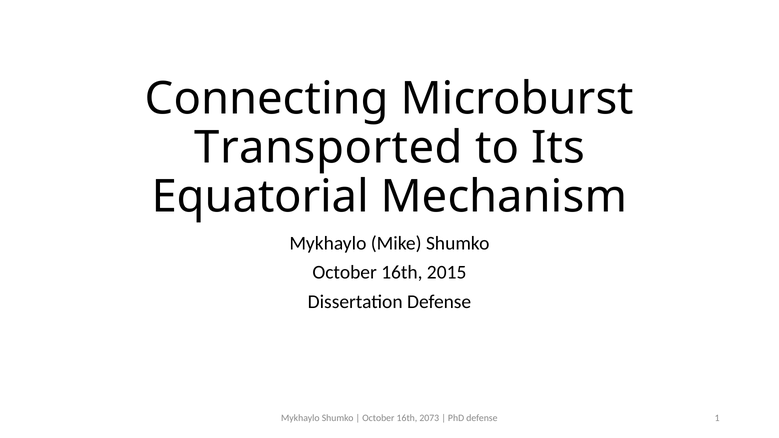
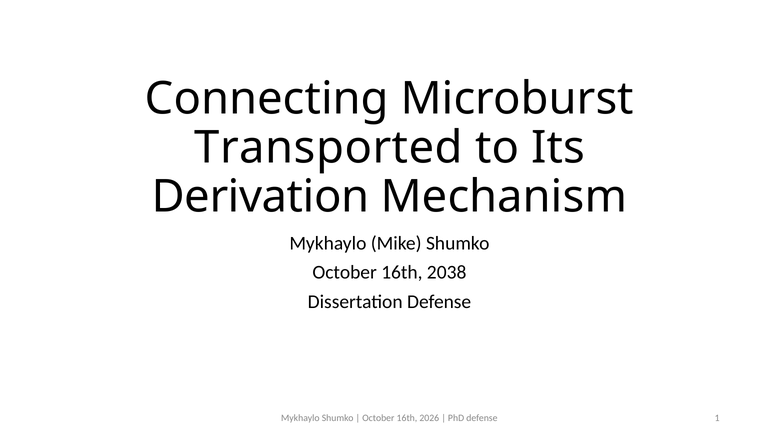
Equatorial: Equatorial -> Derivation (261, 197)
2015: 2015 -> 2038 (447, 273)
2073: 2073 -> 2026 (429, 418)
